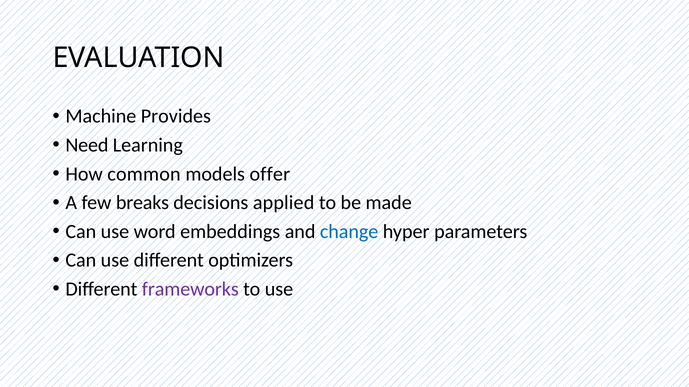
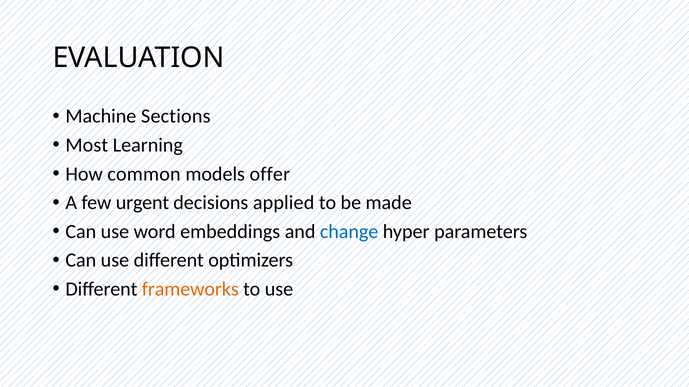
Provides: Provides -> Sections (176, 116)
Need: Need -> Most (87, 145)
breaks: breaks -> urgent (142, 203)
frameworks colour: purple -> orange (190, 290)
